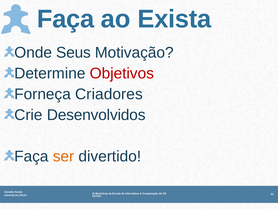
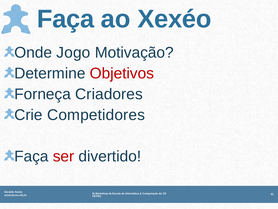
ao Exista: Exista -> Xexéo (174, 19)
Seus: Seus -> Jogo (73, 53)
Desenvolvidos: Desenvolvidos -> Competidores (96, 115)
ser colour: orange -> red (64, 156)
